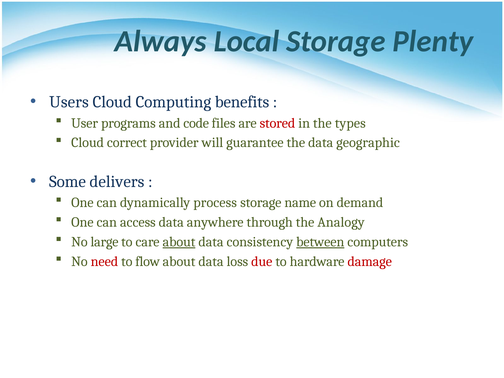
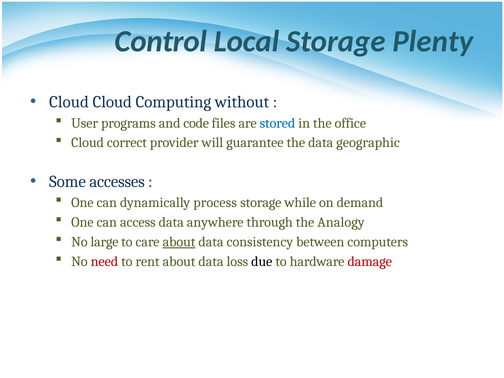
Always: Always -> Control (161, 41)
Users: Users -> Cloud (69, 102)
benefits: benefits -> without (242, 102)
stored colour: red -> blue (277, 123)
types: types -> office (350, 123)
delivers: delivers -> accesses (117, 182)
name: name -> while (300, 203)
between underline: present -> none (320, 242)
flow: flow -> rent (148, 261)
due colour: red -> black (262, 261)
